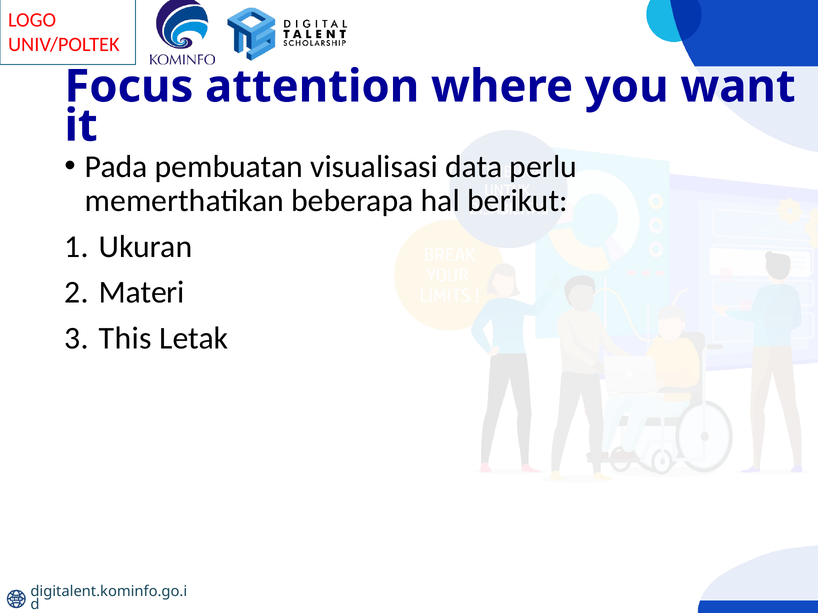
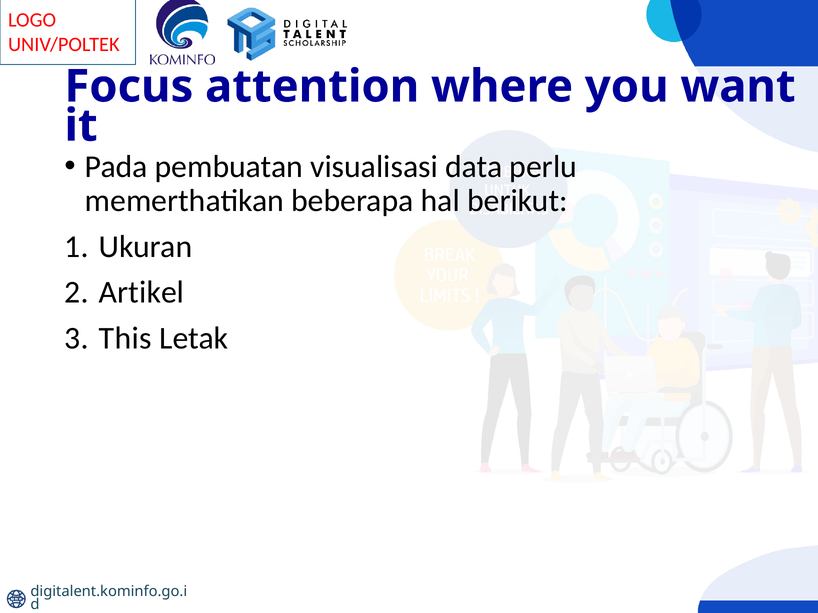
Materi: Materi -> Artikel (142, 293)
